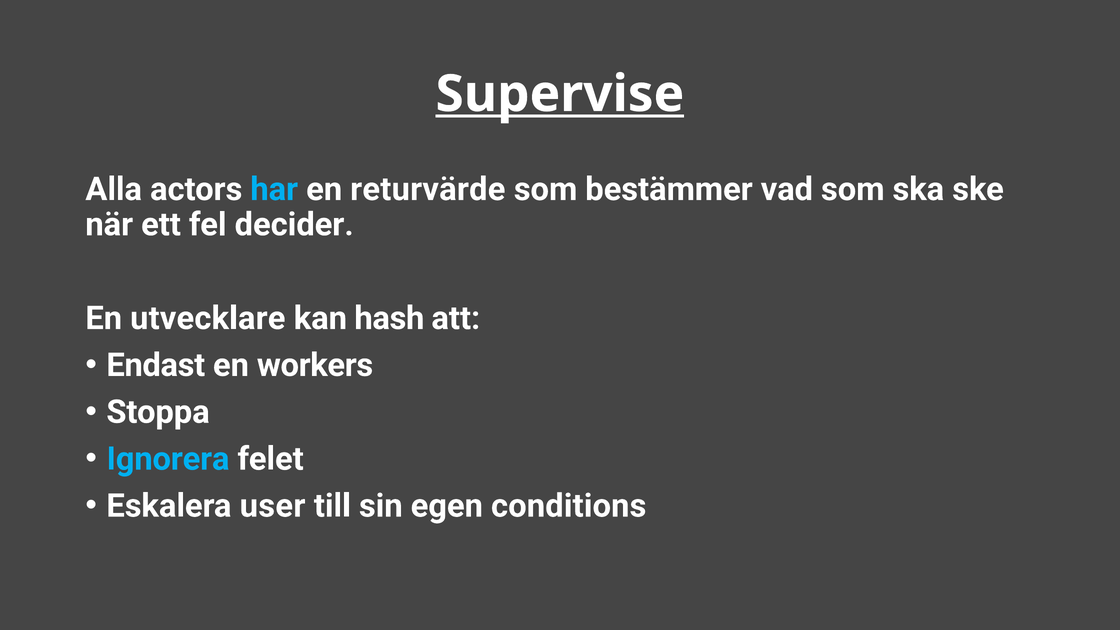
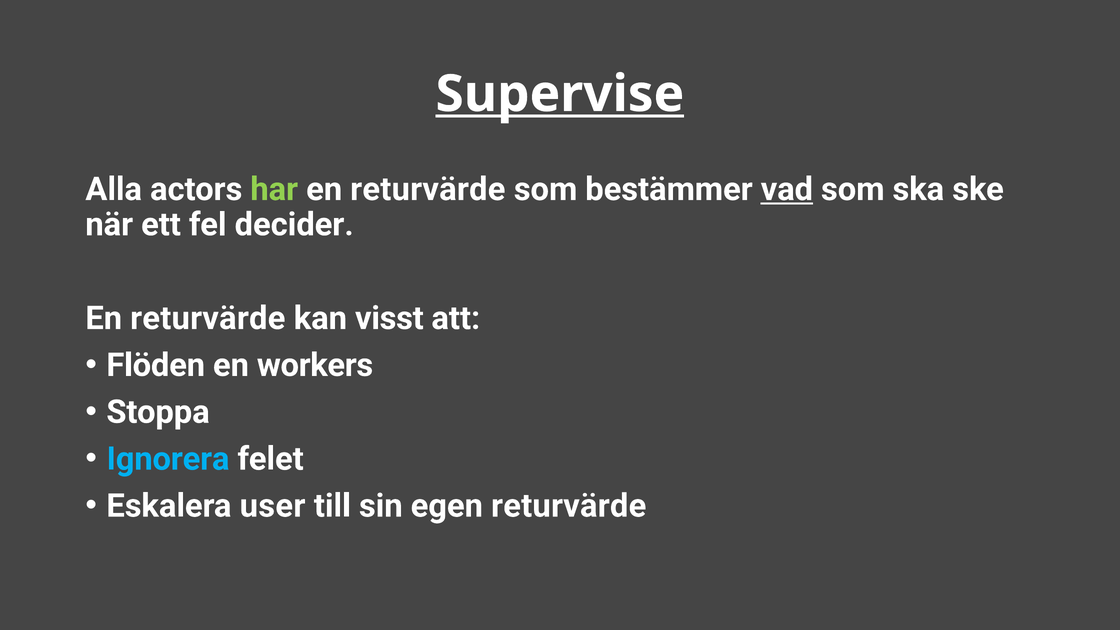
har colour: light blue -> light green (274, 189)
vad underline: none -> present (787, 189)
utvecklare: utvecklare -> returvärde (208, 318)
hash: hash -> visst (389, 318)
Endast: Endast -> Flöden (156, 365)
egen conditions: conditions -> returvärde (569, 506)
